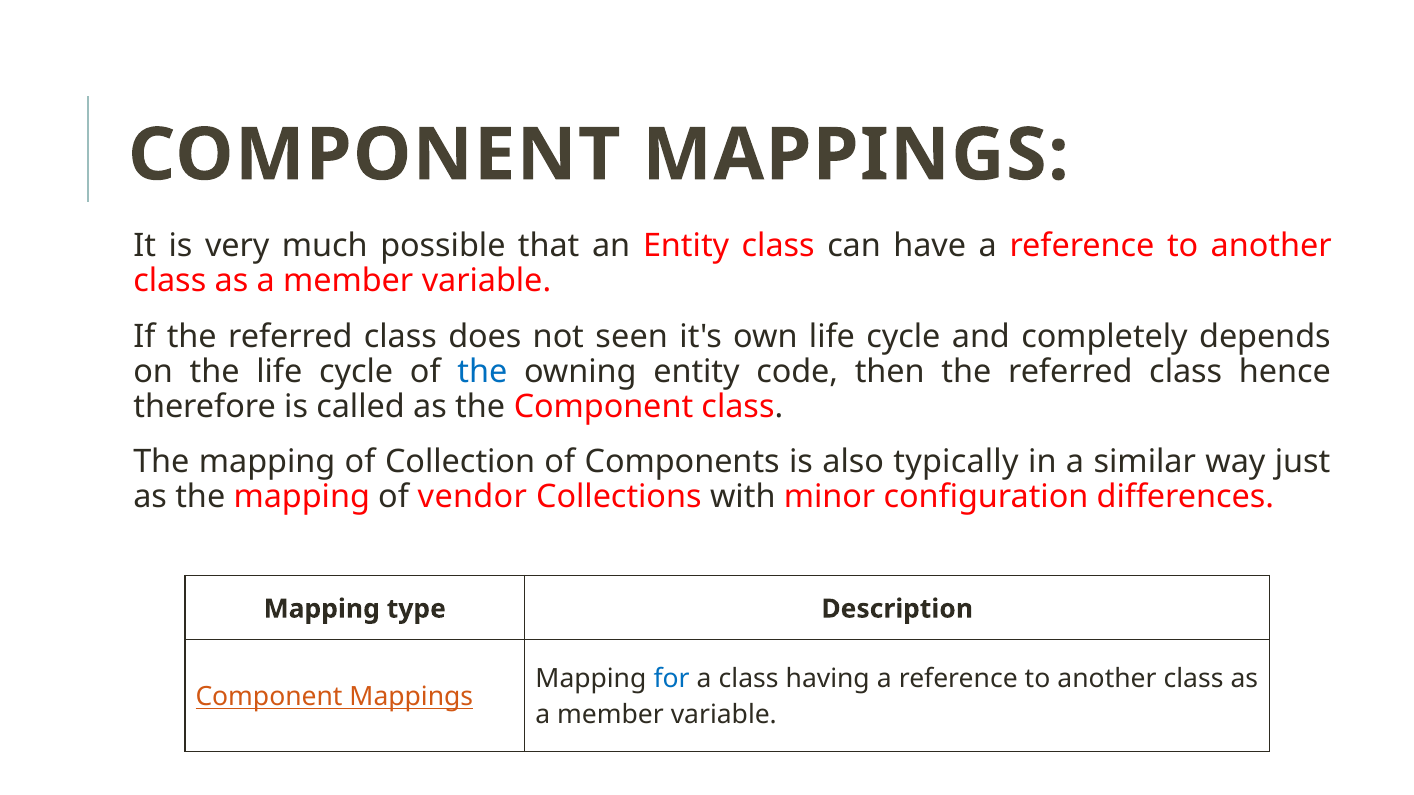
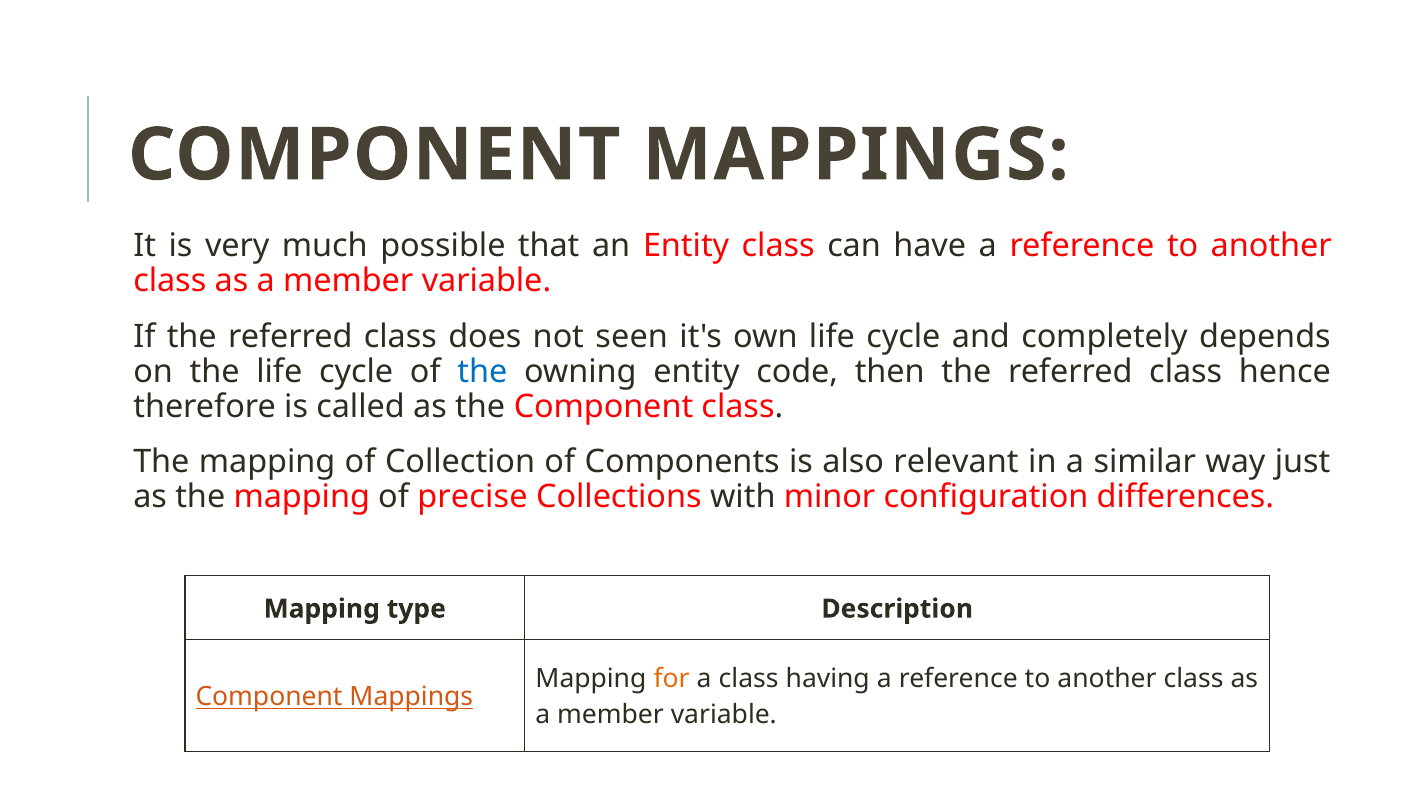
typically: typically -> relevant (956, 462)
vendor: vendor -> precise (472, 497)
for colour: blue -> orange (672, 679)
